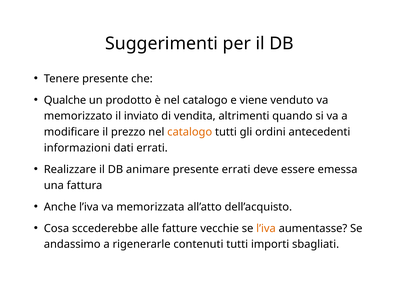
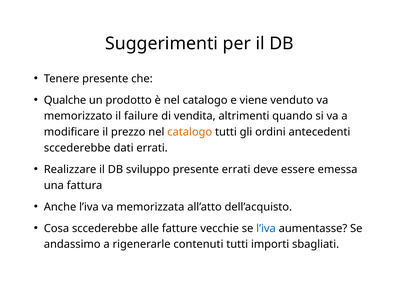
inviato: inviato -> failure (141, 116)
informazioni: informazioni -> sccederebbe (77, 148)
animare: animare -> sviluppo (148, 170)
l’iva colour: orange -> blue (266, 229)
